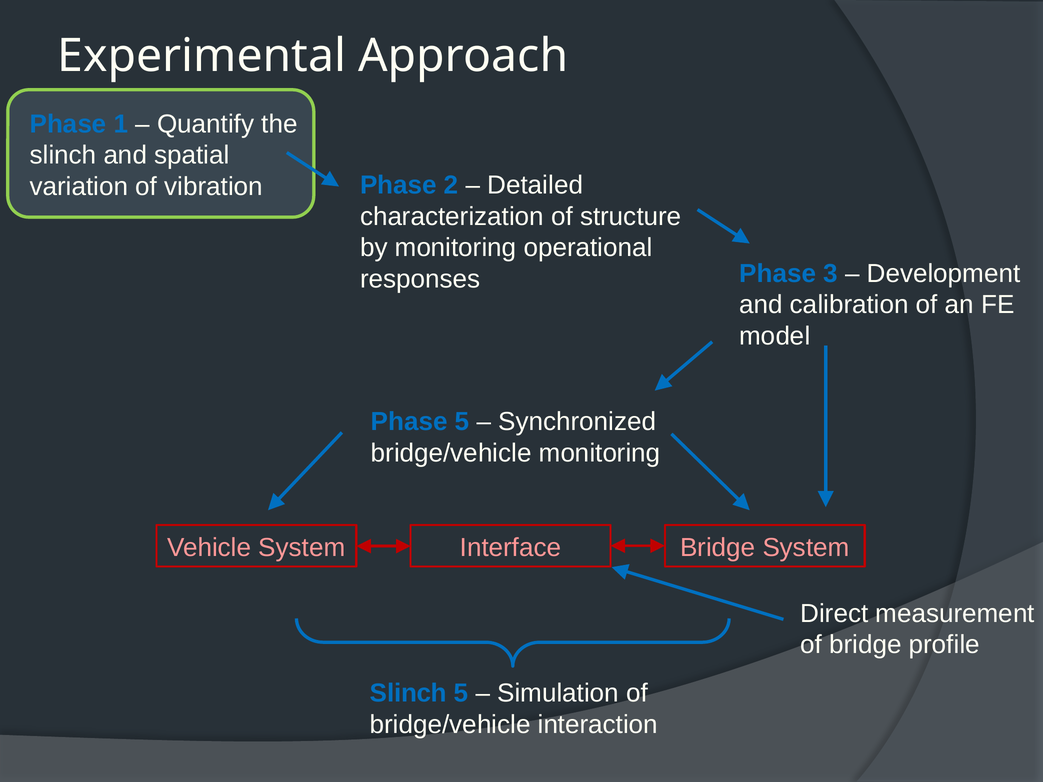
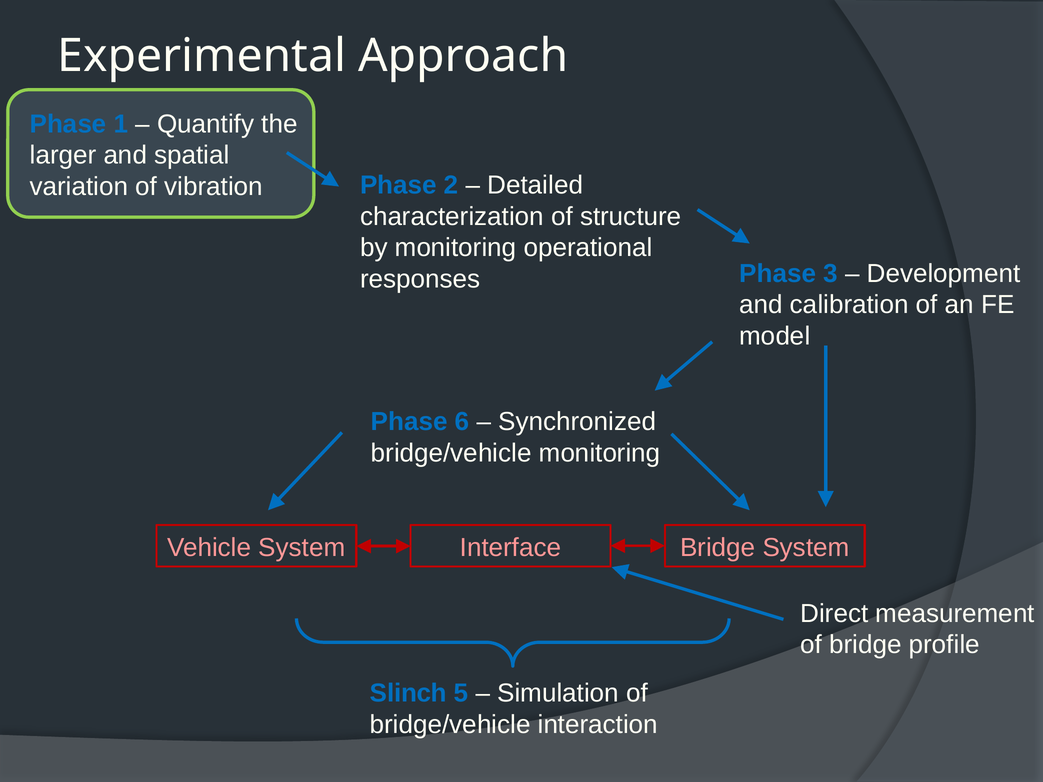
slinch: slinch -> larger (63, 155)
Phase 5: 5 -> 6 (462, 422)
